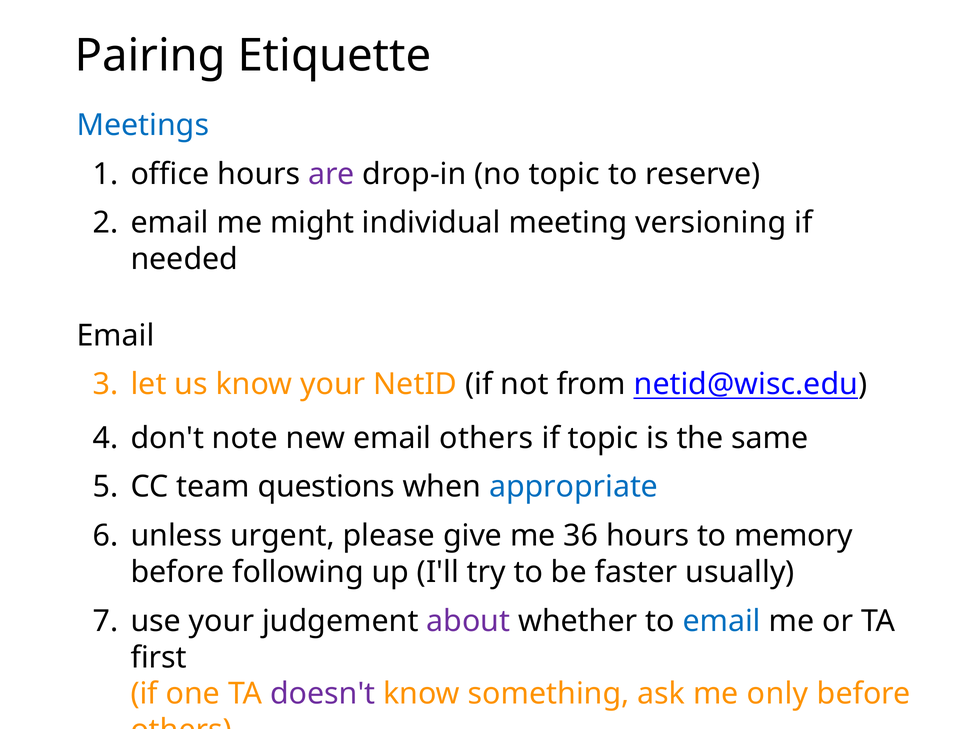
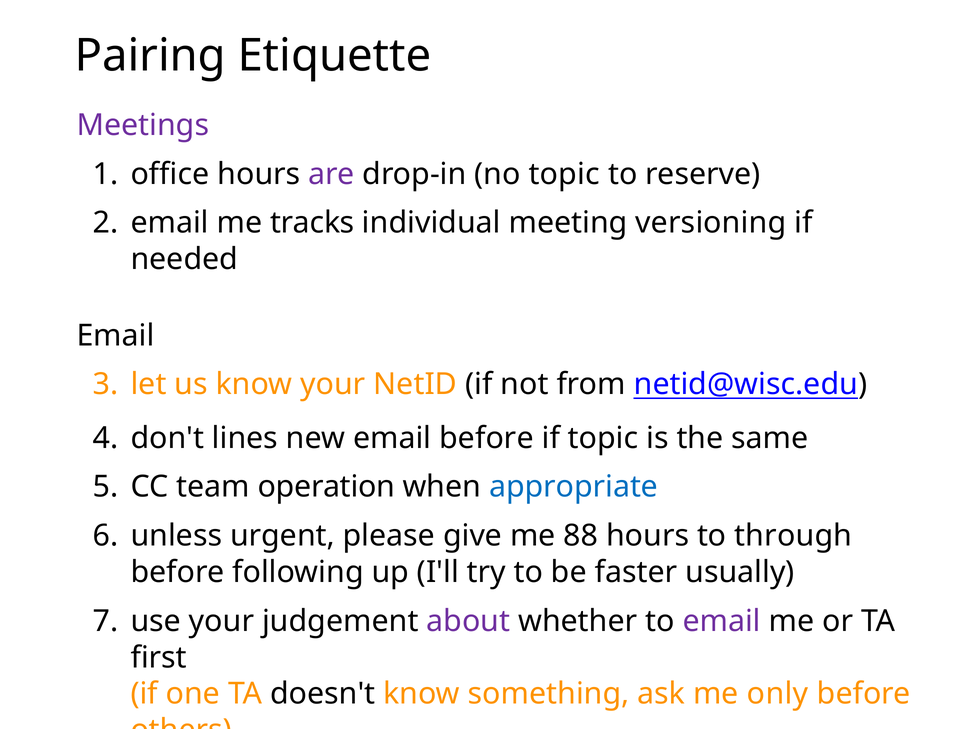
Meetings colour: blue -> purple (143, 125)
might: might -> tracks (312, 223)
note: note -> lines (245, 438)
email others: others -> before (486, 438)
questions: questions -> operation (326, 487)
36: 36 -> 88 (581, 536)
memory: memory -> through (793, 536)
email colour: blue -> purple (722, 621)
doesn't colour: purple -> black (323, 694)
